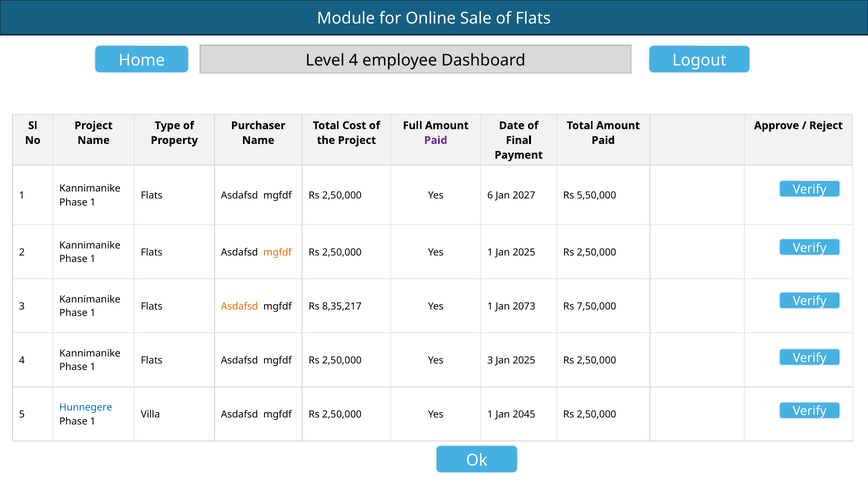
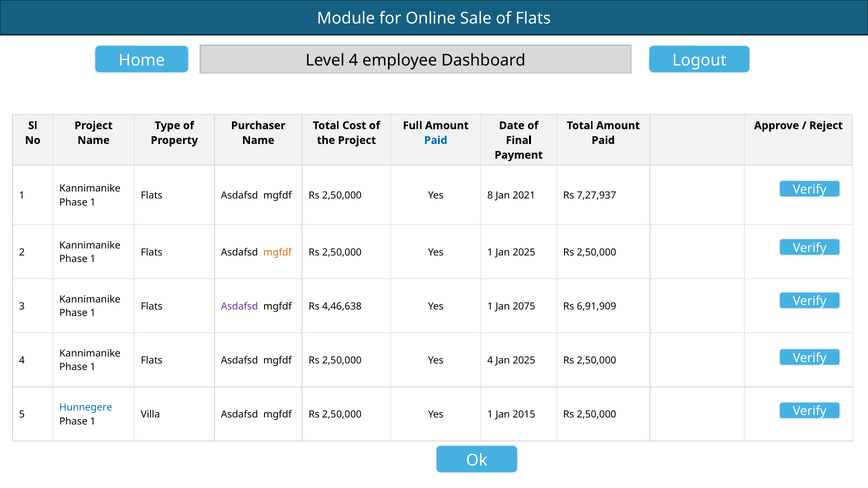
Paid colour: purple -> blue (436, 140)
6: 6 -> 8 (490, 196)
2027: 2027 -> 2021 (524, 196)
5,50,000: 5,50,000 -> 7,27,937 (597, 196)
Asdafsd colour: orange -> purple (240, 307)
8,35,217: 8,35,217 -> 4,46,638 (342, 307)
2073: 2073 -> 2075 (524, 307)
7,50,000: 7,50,000 -> 6,91,909 (597, 307)
Yes 3: 3 -> 4 (490, 361)
2045: 2045 -> 2015 (524, 415)
